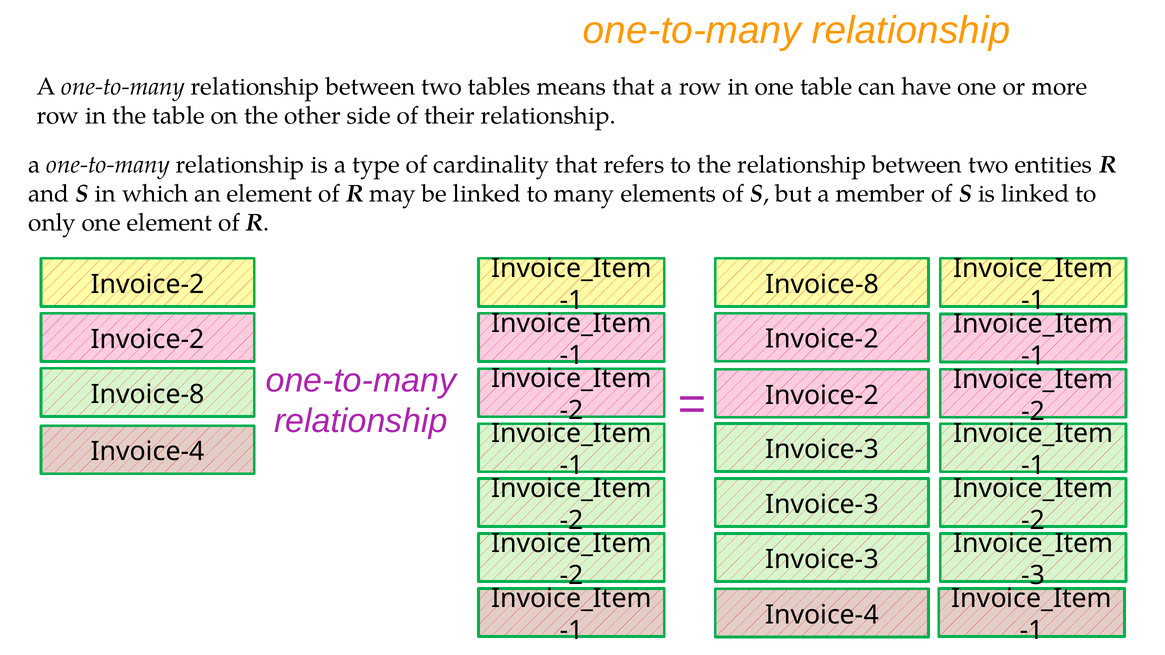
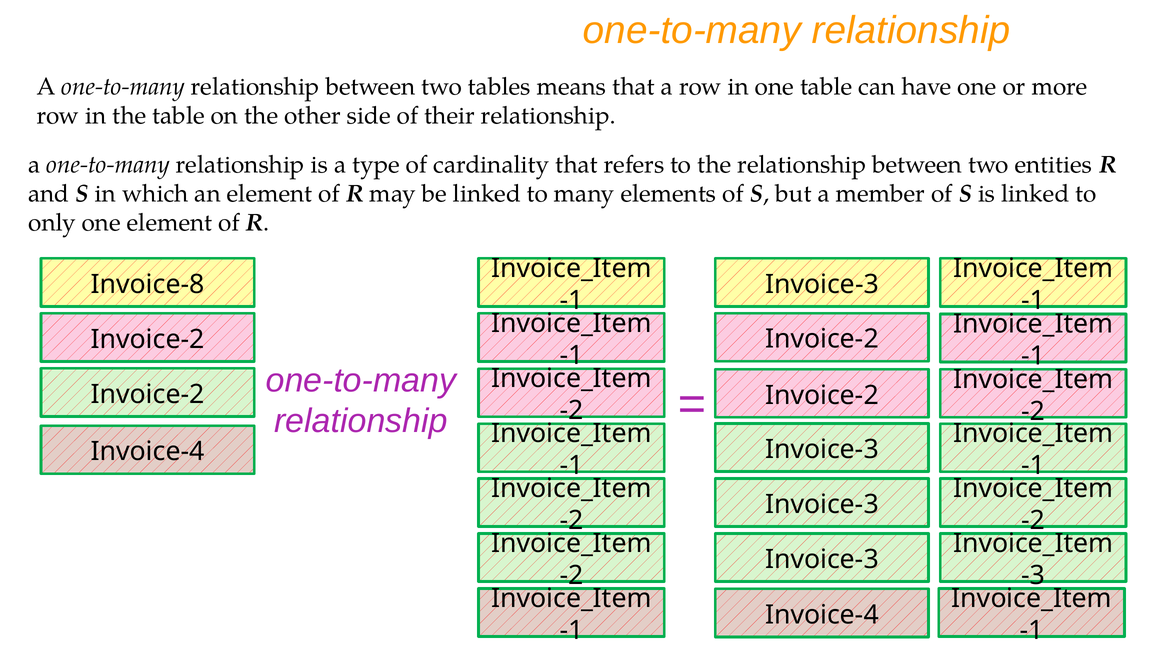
Invoice-2: Invoice-2 -> Invoice-8 (148, 284)
Invoice-8: Invoice-8 -> Invoice-3 (822, 284)
Invoice-8: Invoice-8 -> Invoice-2 (148, 394)
